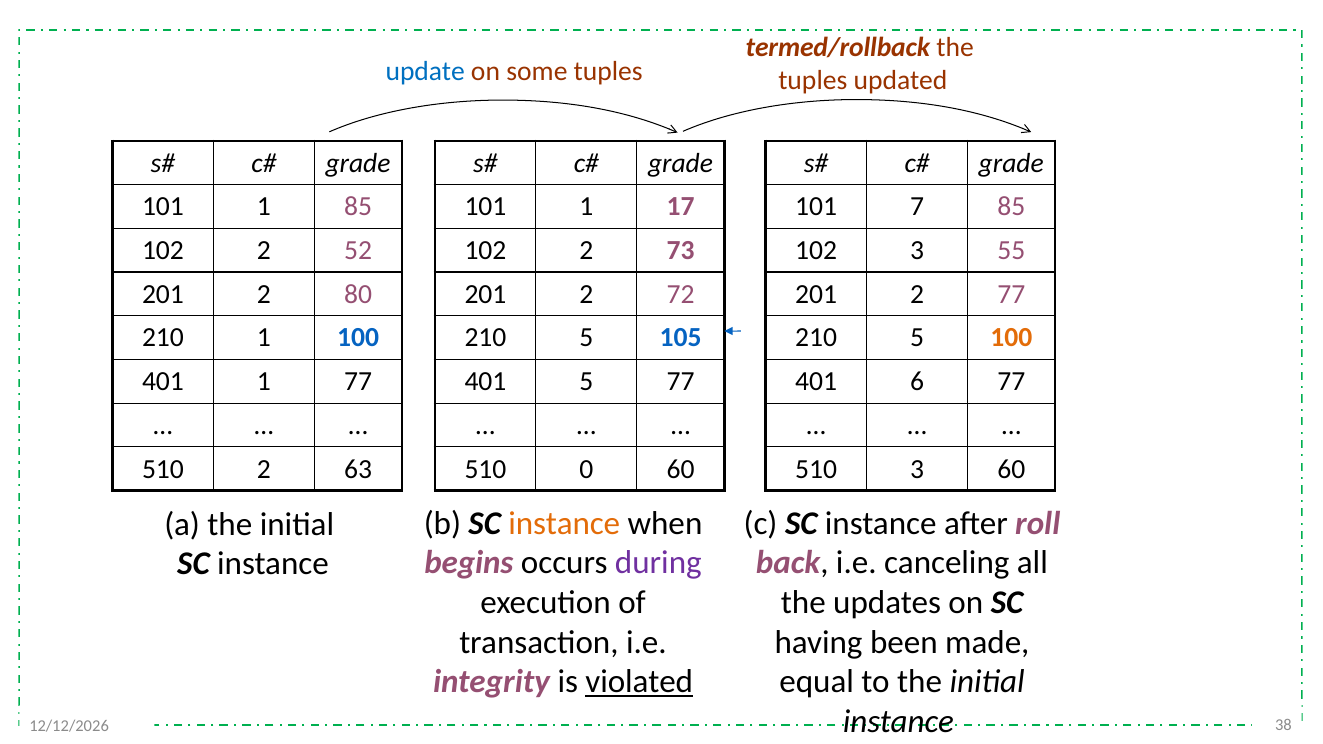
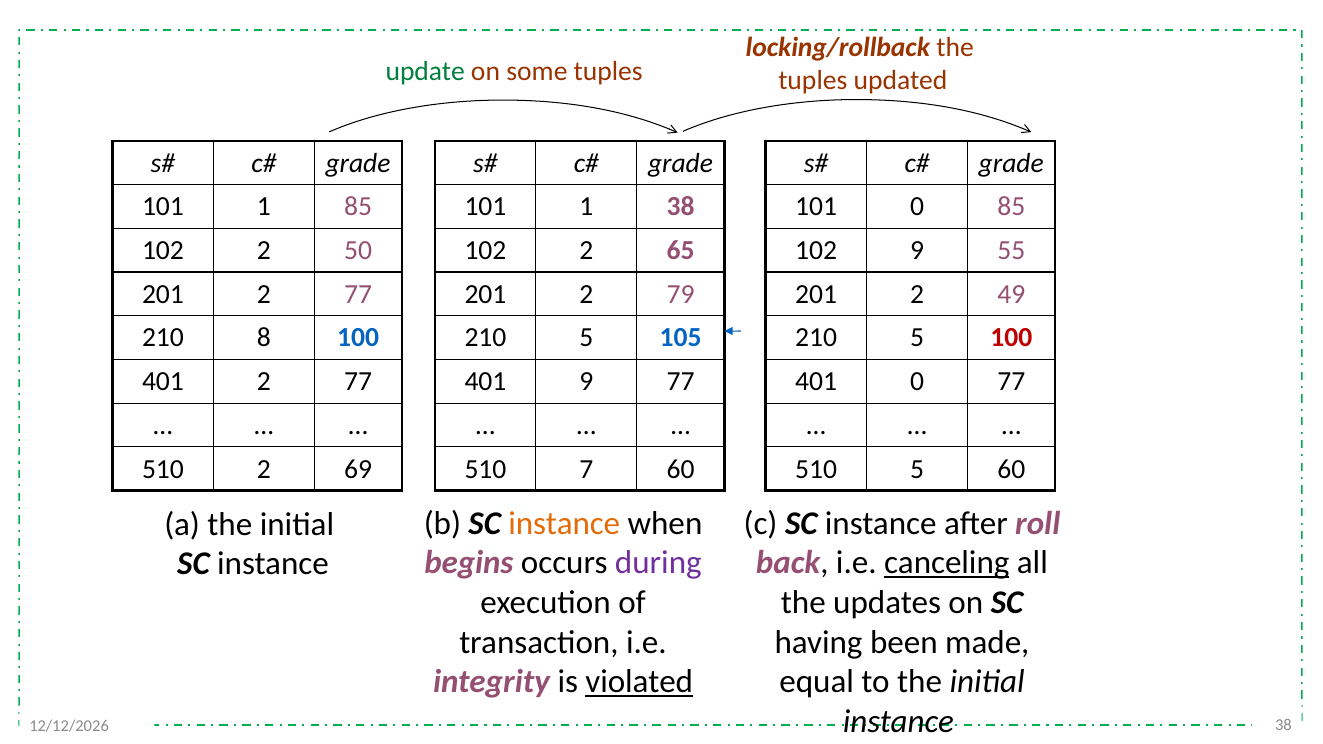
termed/rollback: termed/rollback -> locking/rollback (838, 47)
update colour: blue -> green (425, 71)
1 17: 17 -> 38 (681, 207)
101 7: 7 -> 0 (917, 207)
52: 52 -> 50 (358, 250)
73: 73 -> 65 (681, 250)
102 3: 3 -> 9 (917, 250)
201 2 80: 80 -> 77 (358, 294)
72: 72 -> 79 (681, 294)
2 77: 77 -> 49 (1011, 294)
210 1: 1 -> 8 (264, 338)
100 colour: orange -> red (1011, 338)
401 1: 1 -> 2 (264, 382)
401 5: 5 -> 9 (586, 382)
401 6: 6 -> 0 (917, 382)
63: 63 -> 69 (358, 469)
0: 0 -> 7 (586, 469)
510 3: 3 -> 5 (917, 469)
canceling underline: none -> present (947, 563)
